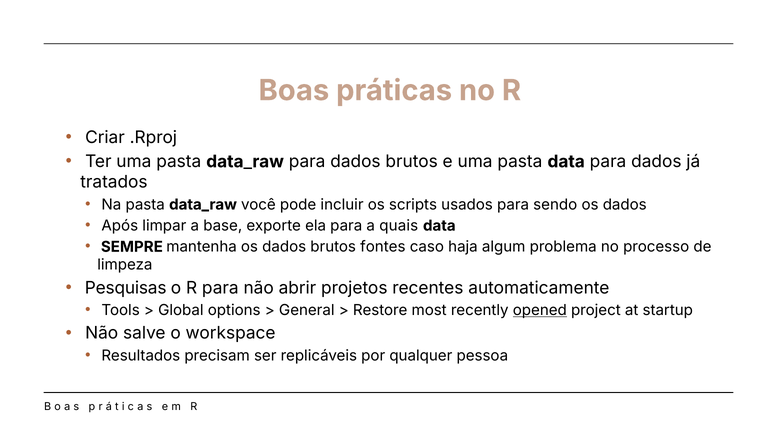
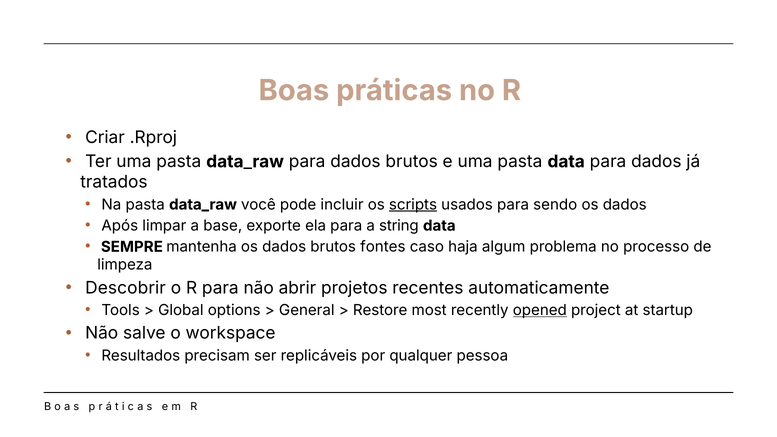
scripts underline: none -> present (413, 205)
quais: quais -> string (399, 226)
Pesquisas: Pesquisas -> Descobrir (126, 288)
